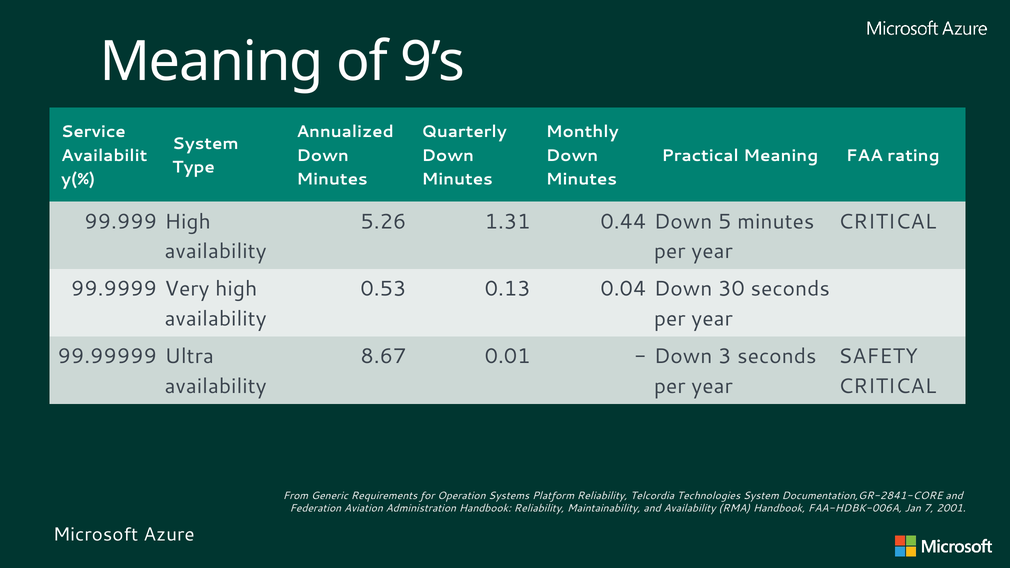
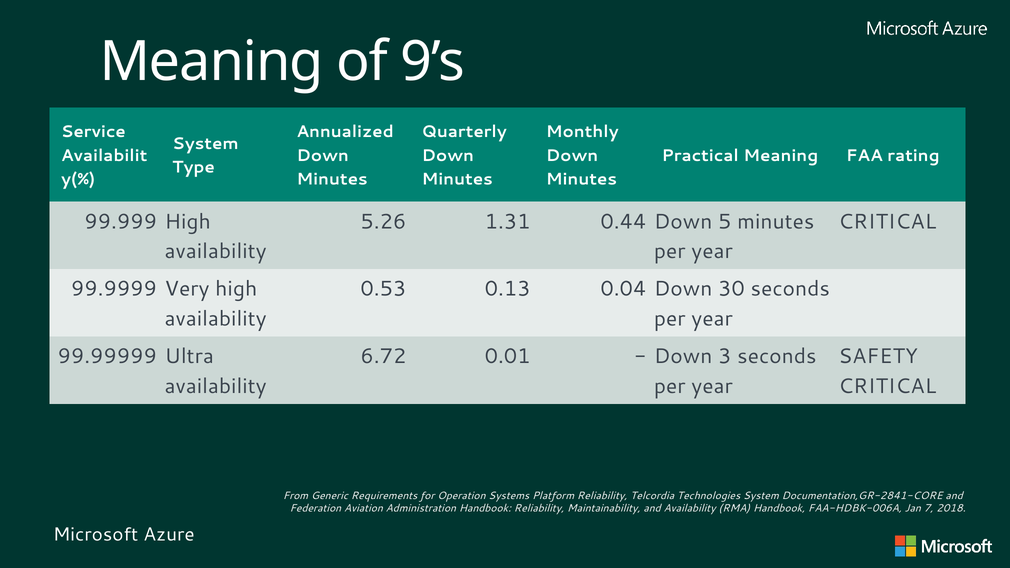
8.67: 8.67 -> 6.72 (383, 357)
2001: 2001 -> 2018 (951, 509)
